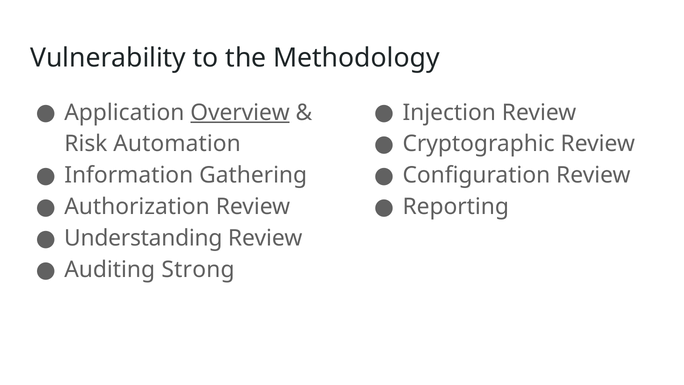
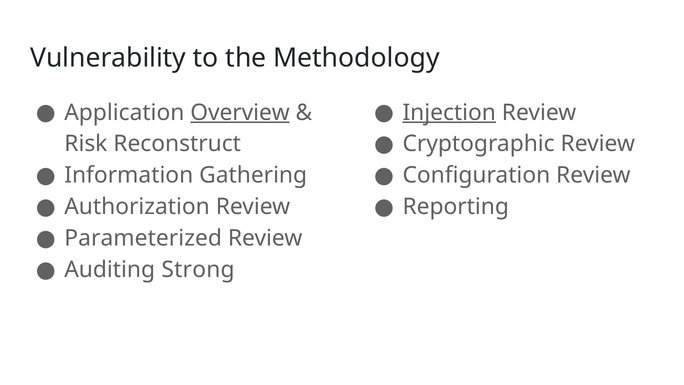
Injection underline: none -> present (449, 112)
Automation: Automation -> Reconstruct (177, 144)
Understanding: Understanding -> Parameterized (143, 238)
